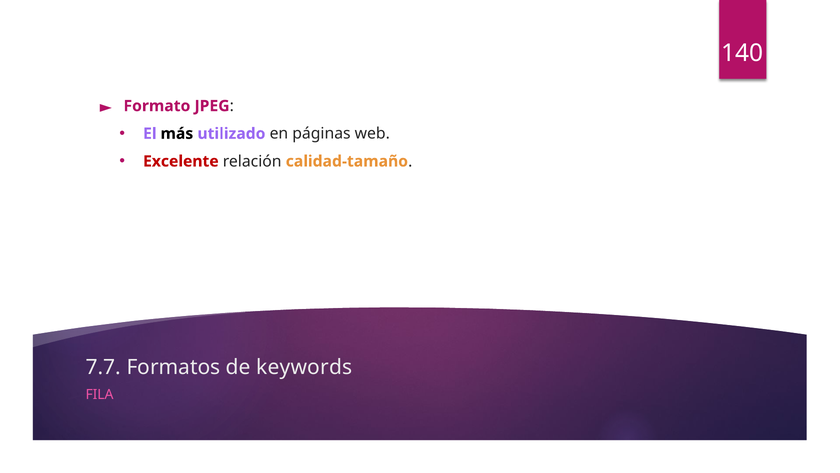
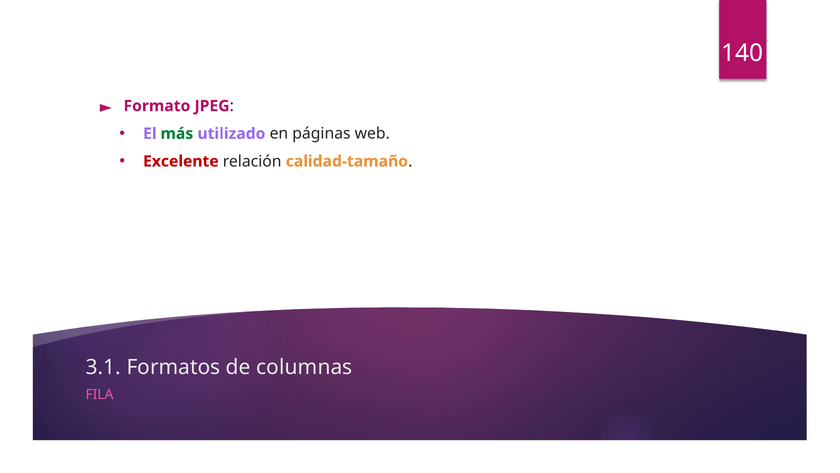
más colour: black -> green (177, 134)
7.7: 7.7 -> 3.1 (103, 367)
keywords: keywords -> columnas (304, 367)
